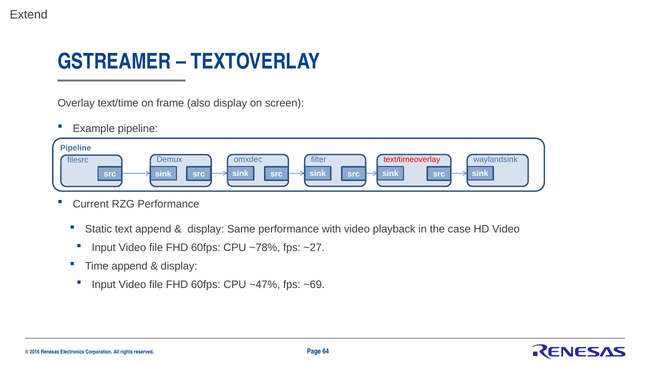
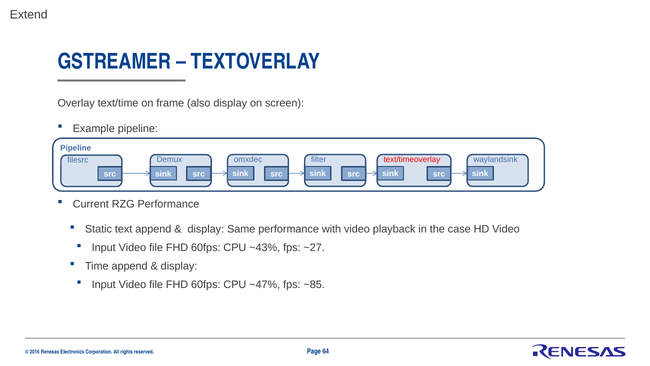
~78%: ~78% -> ~43% (265, 248)
~69: ~69 -> ~85 (314, 284)
